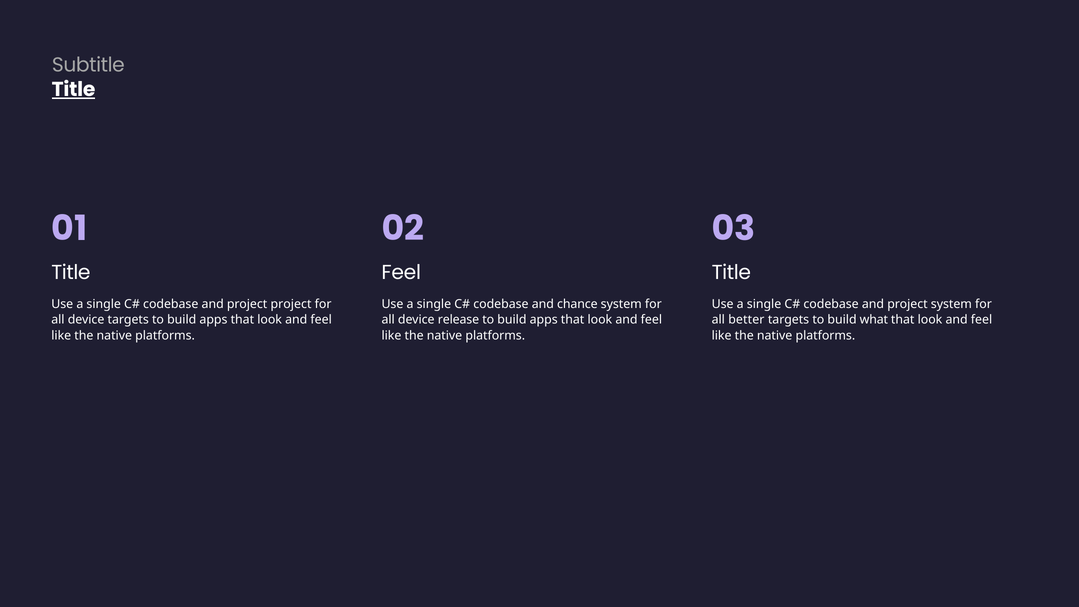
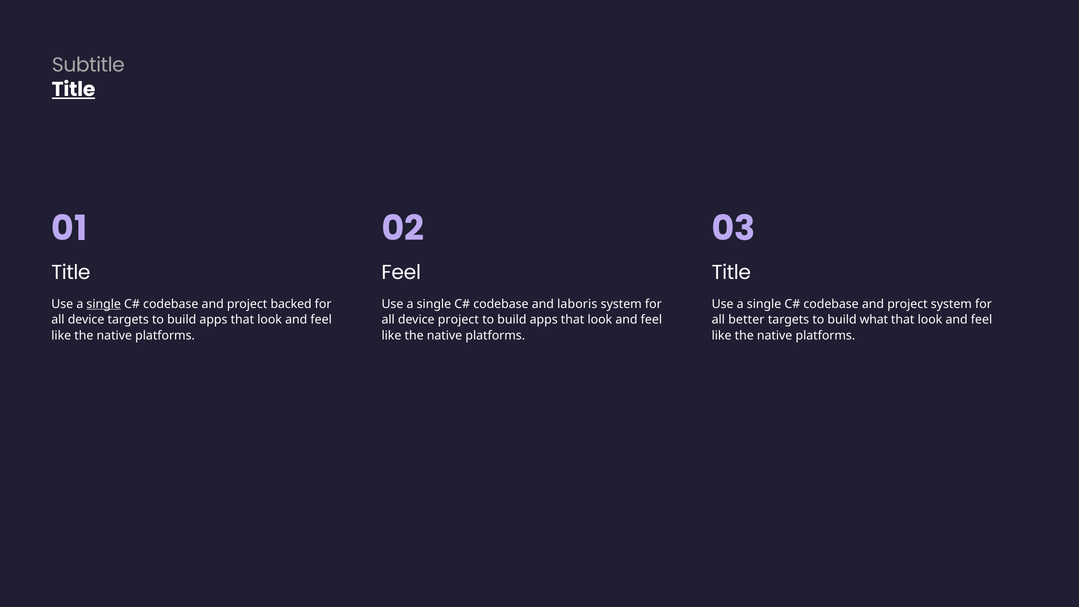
single underline: none -> present (104, 304)
project project: project -> backed (291, 304)
chance: chance -> laboris (577, 304)
device release: release -> project (458, 320)
